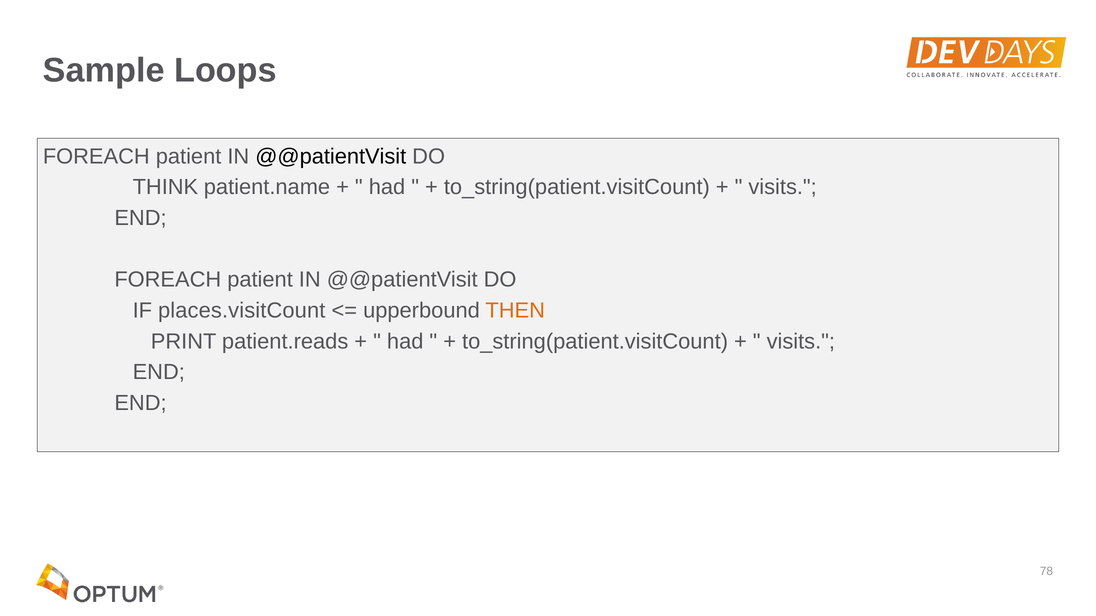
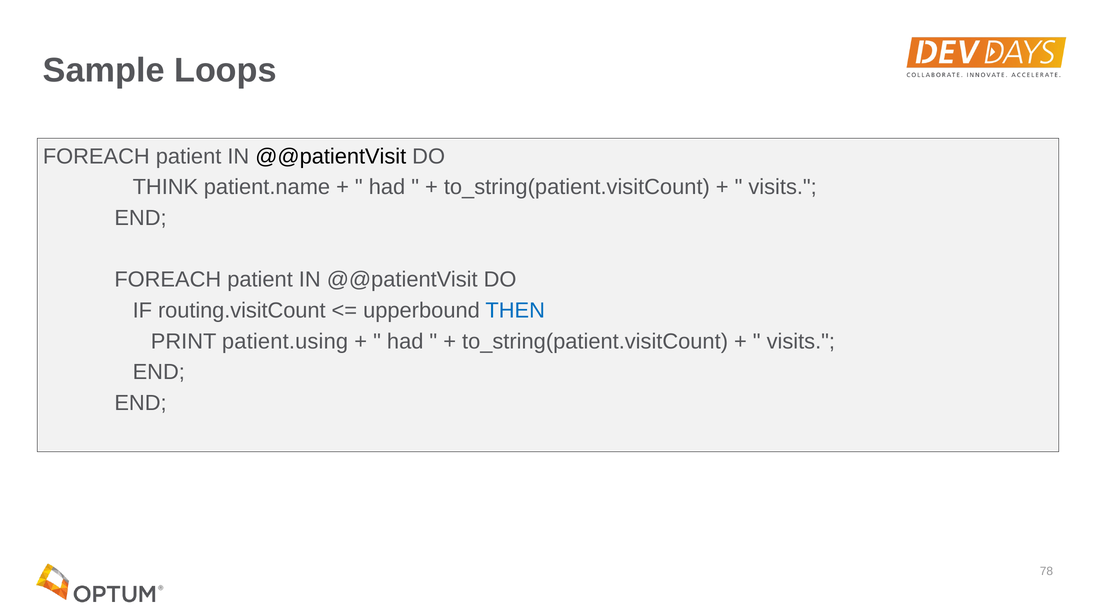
places.visitCount: places.visitCount -> routing.visitCount (242, 311)
THEN colour: orange -> blue (515, 311)
patient.reads: patient.reads -> patient.using (285, 342)
